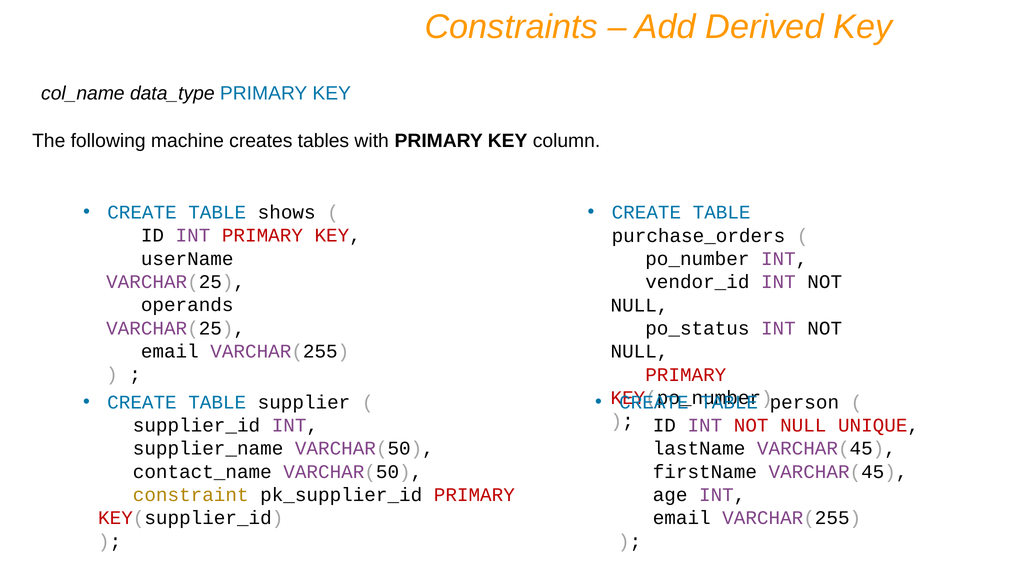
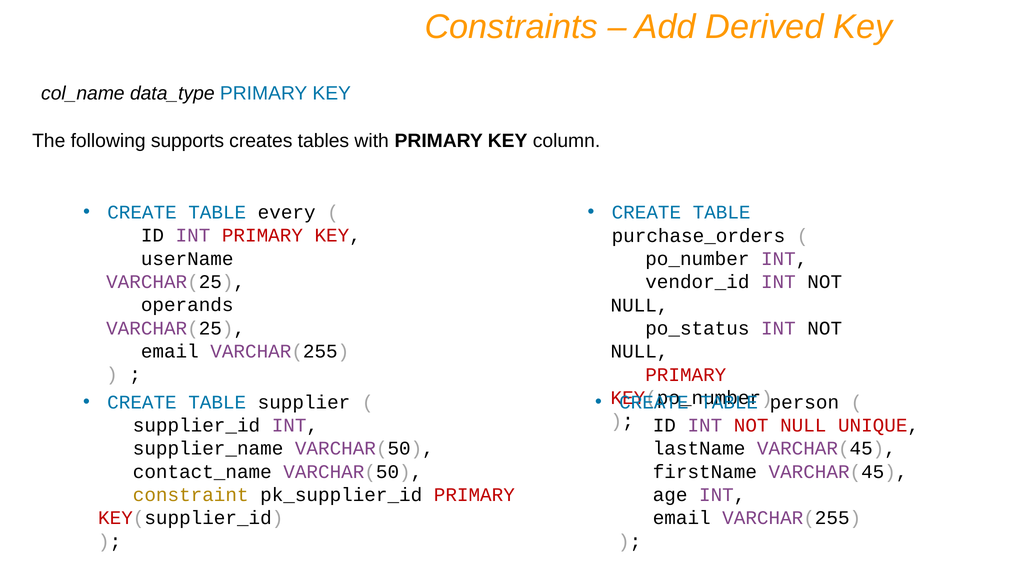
machine: machine -> supports (188, 141)
shows: shows -> every (287, 212)
